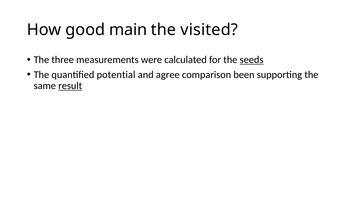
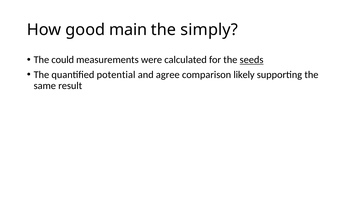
visited: visited -> simply (209, 30)
three: three -> could (63, 60)
been: been -> likely (244, 75)
result underline: present -> none (70, 86)
